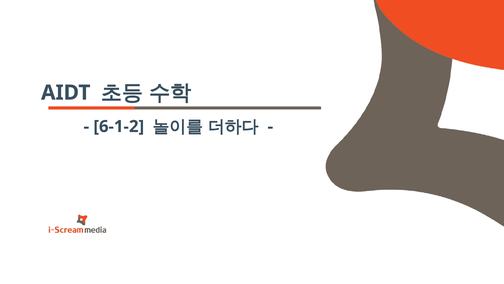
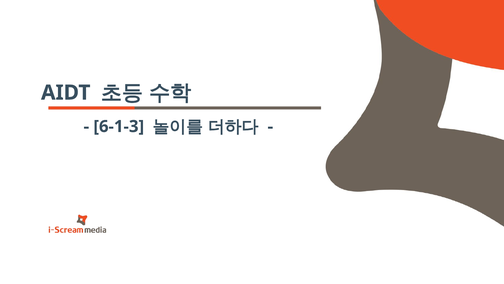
6-1-2: 6-1-2 -> 6-1-3 (119, 126)
